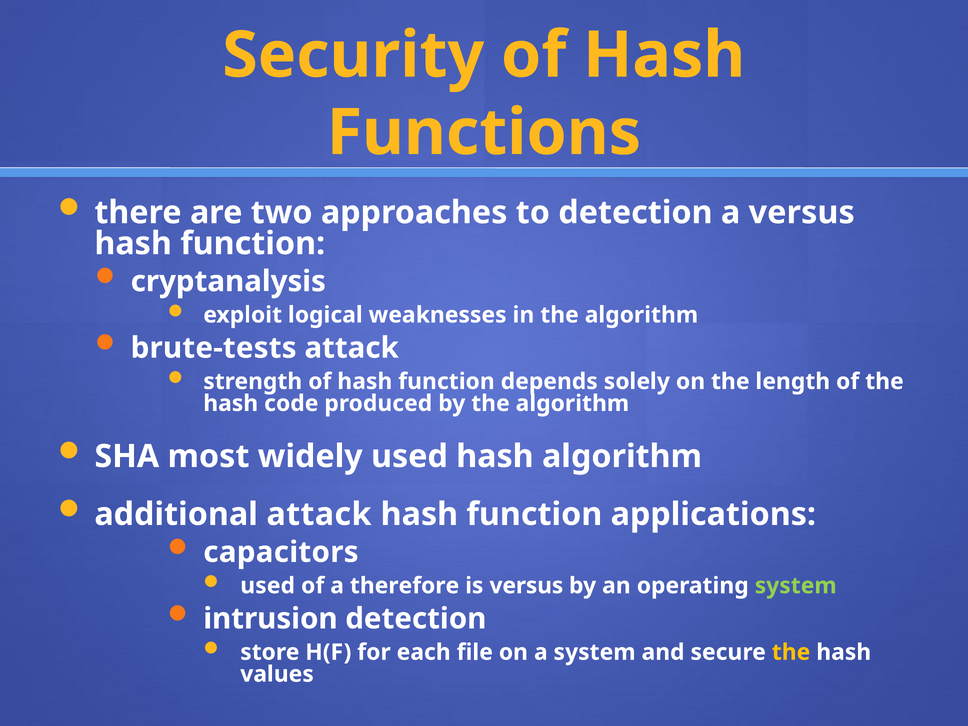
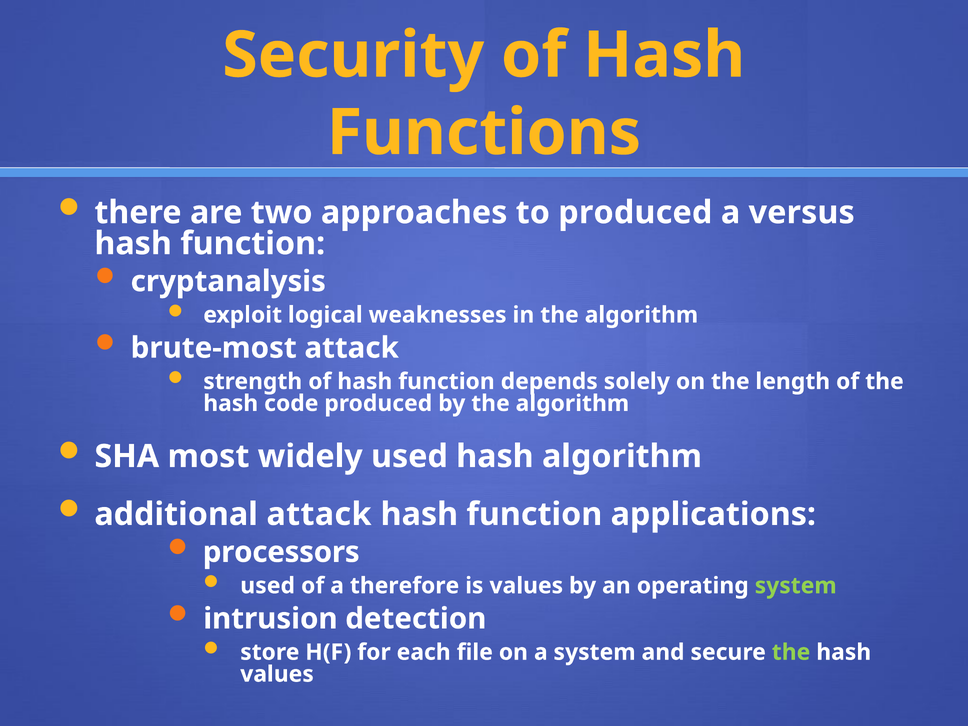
to detection: detection -> produced (635, 213)
brute-tests: brute-tests -> brute-most (214, 348)
capacitors: capacitors -> processors (281, 552)
is versus: versus -> values (526, 586)
the colour: yellow -> light green (791, 652)
